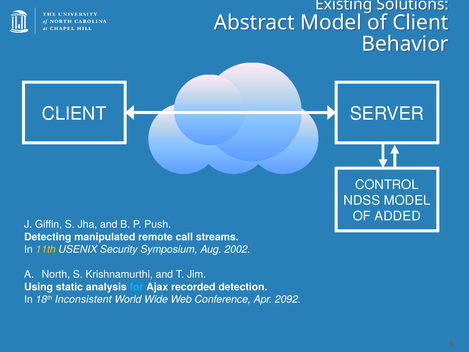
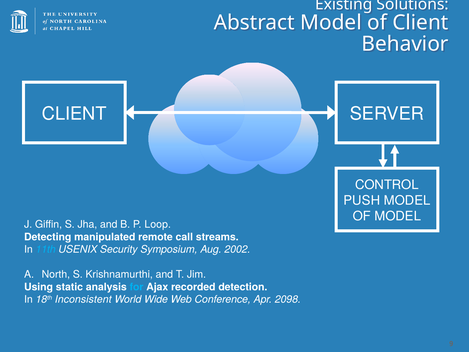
NDSS: NDSS -> PUSH (362, 200)
OF ADDED: ADDED -> MODEL (398, 216)
Push: Push -> Loop (158, 224)
11th colour: yellow -> light blue (46, 249)
2092: 2092 -> 2098 (288, 299)
